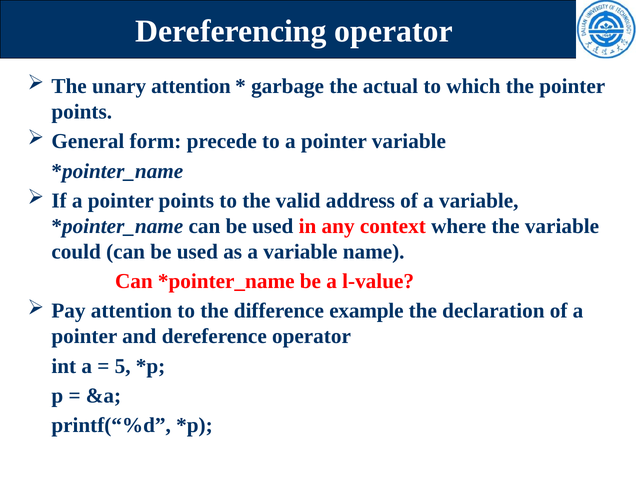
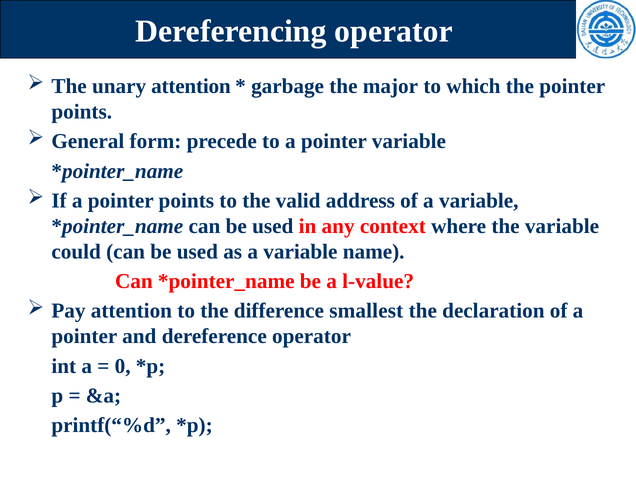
actual: actual -> major (390, 86)
example: example -> smallest (366, 311)
5: 5 -> 0 (123, 366)
